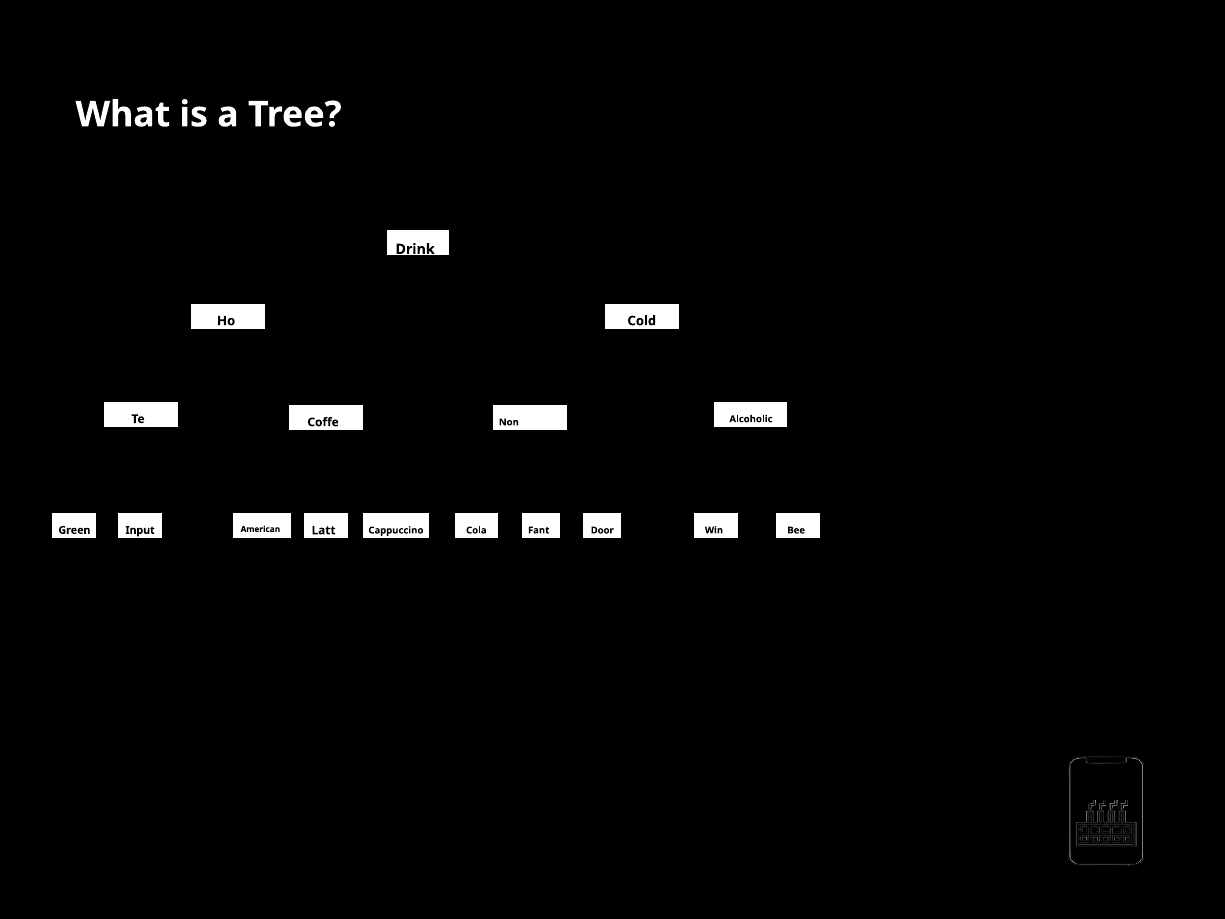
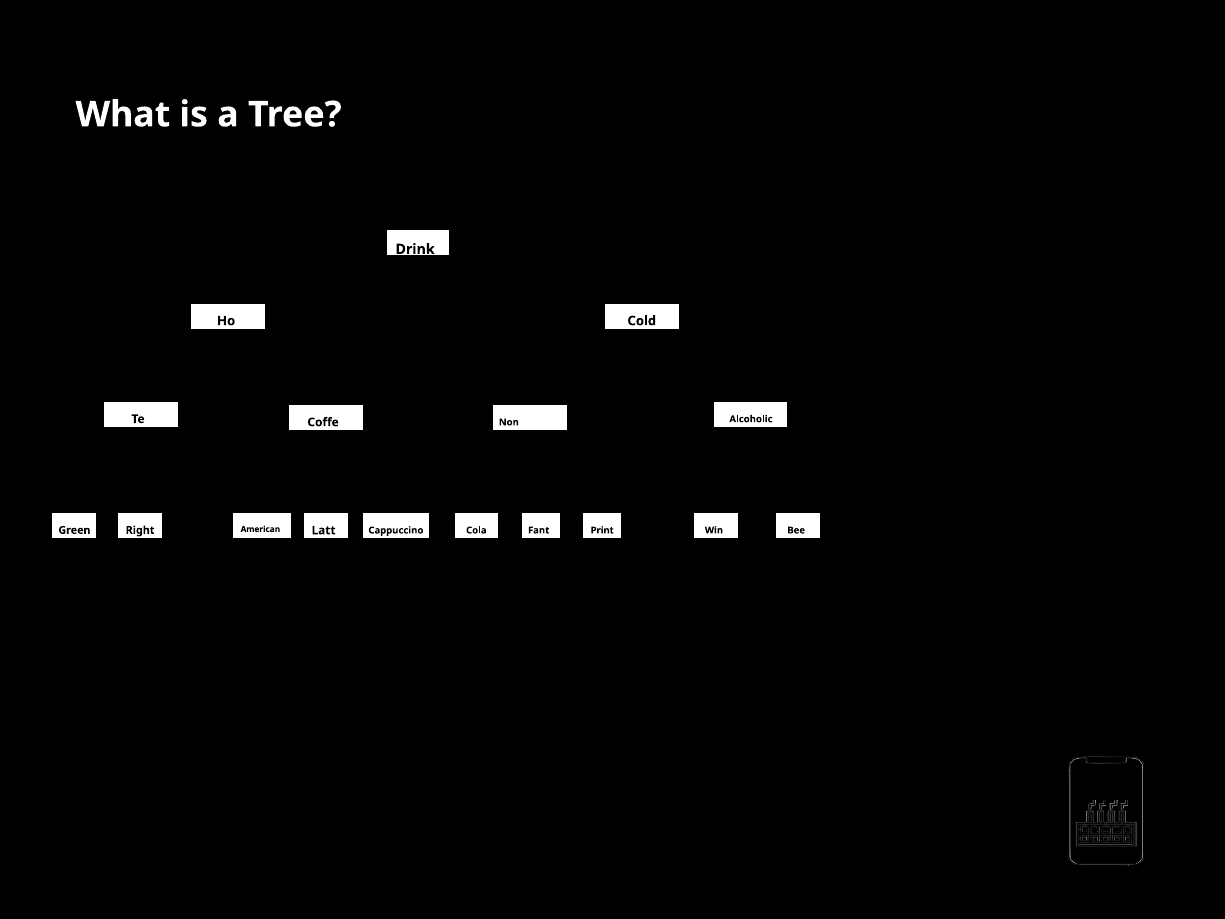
Input: Input -> Right (140, 531)
Door: Door -> Print (602, 531)
